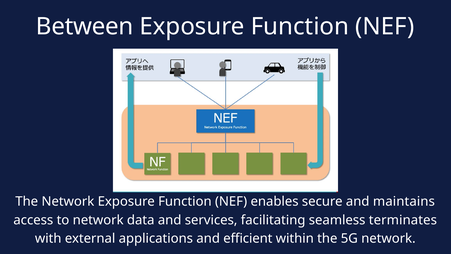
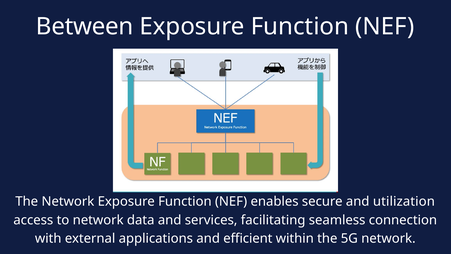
maintains: maintains -> utilization (404, 201)
terminates: terminates -> connection (403, 220)
